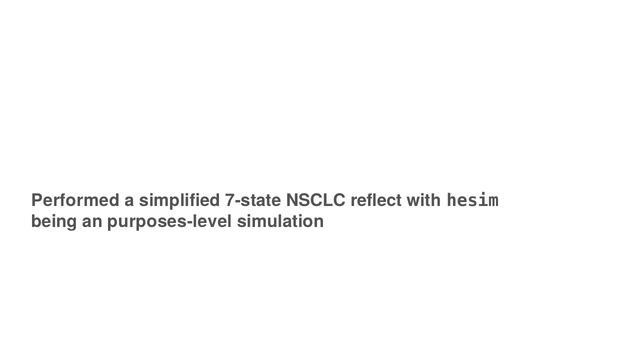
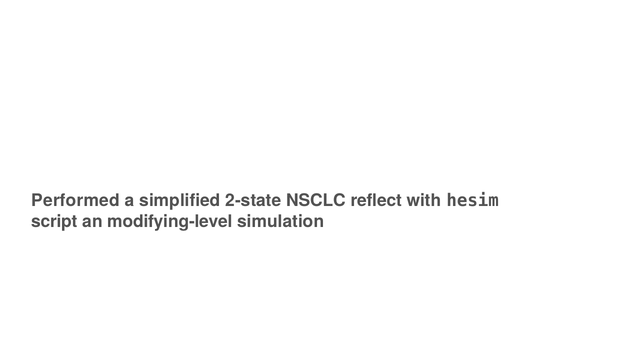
7-state: 7-state -> 2-state (253, 201)
being: being -> script (54, 222)
purposes-level: purposes-level -> modifying-level (170, 222)
